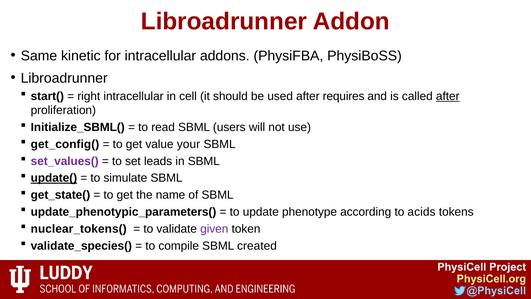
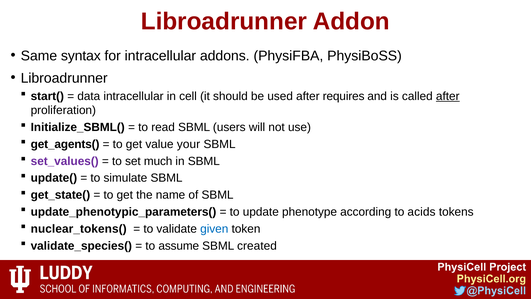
kinetic: kinetic -> syntax (81, 56)
right: right -> data (89, 96)
get_config(: get_config( -> get_agents( (65, 144)
leads: leads -> much (158, 161)
update( underline: present -> none (54, 178)
given colour: purple -> blue (214, 229)
compile: compile -> assume (179, 246)
